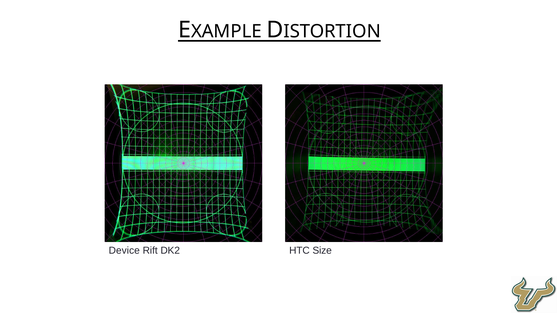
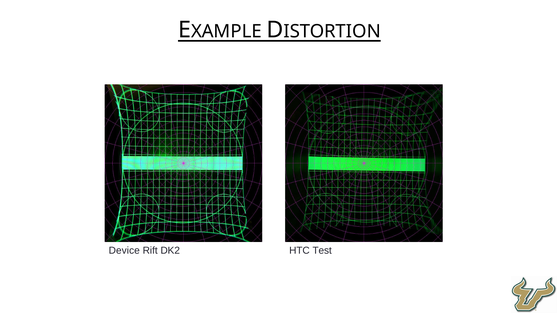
Size: Size -> Test (322, 251)
